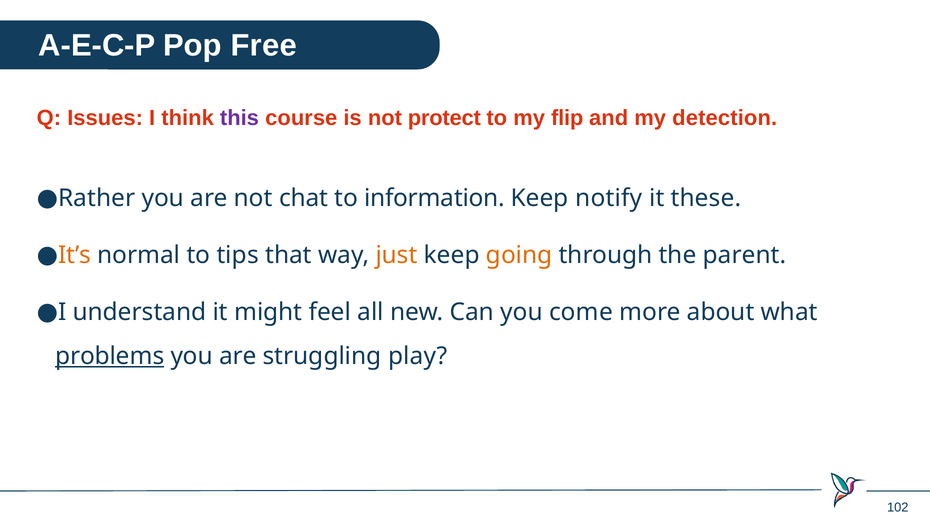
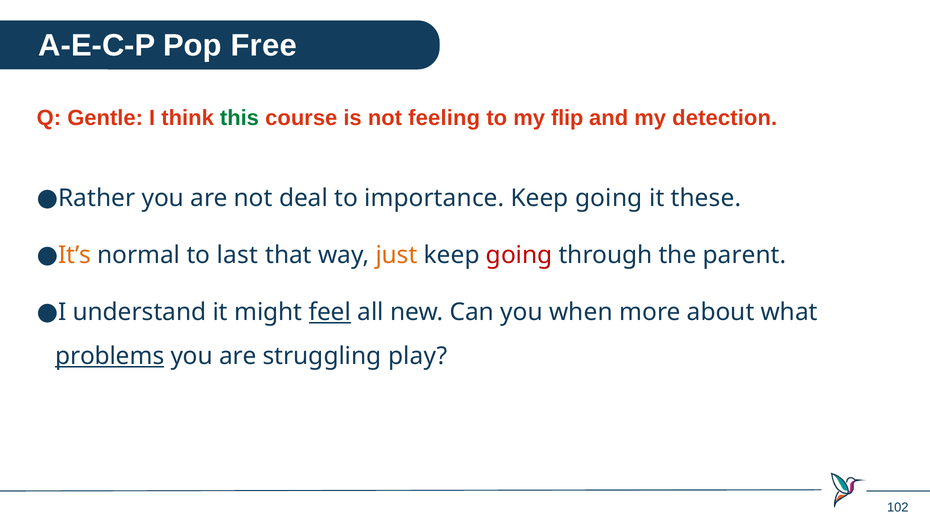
Issues: Issues -> Gentle (105, 118)
this colour: purple -> green (239, 118)
protect: protect -> feeling (444, 118)
chat: chat -> deal (303, 198)
information: information -> importance (434, 198)
notify: notify -> going (609, 198)
tips: tips -> last (238, 255)
going colour: orange -> red (519, 255)
feel underline: none -> present (330, 312)
come: come -> when (581, 312)
